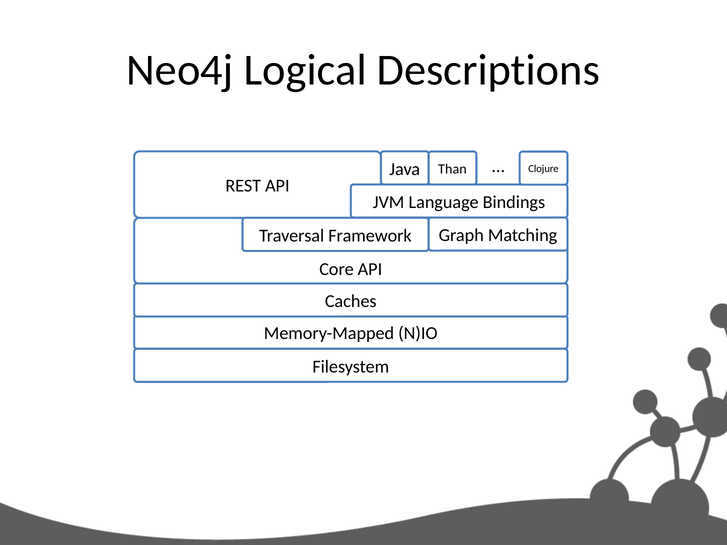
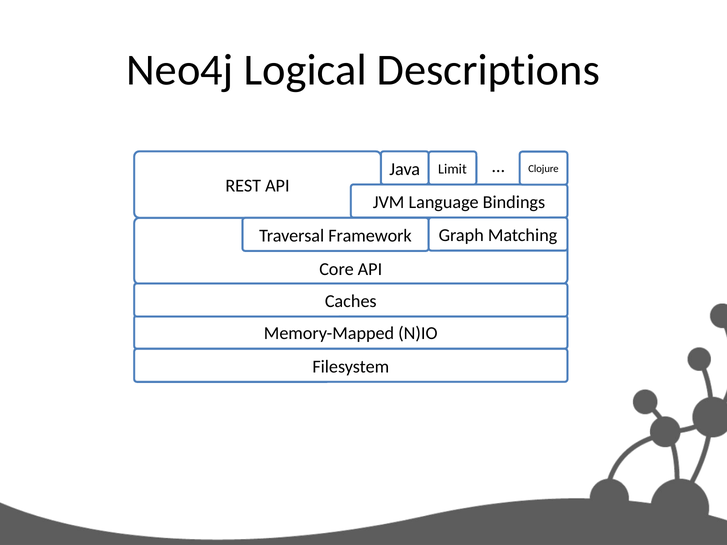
Than: Than -> Limit (452, 169)
